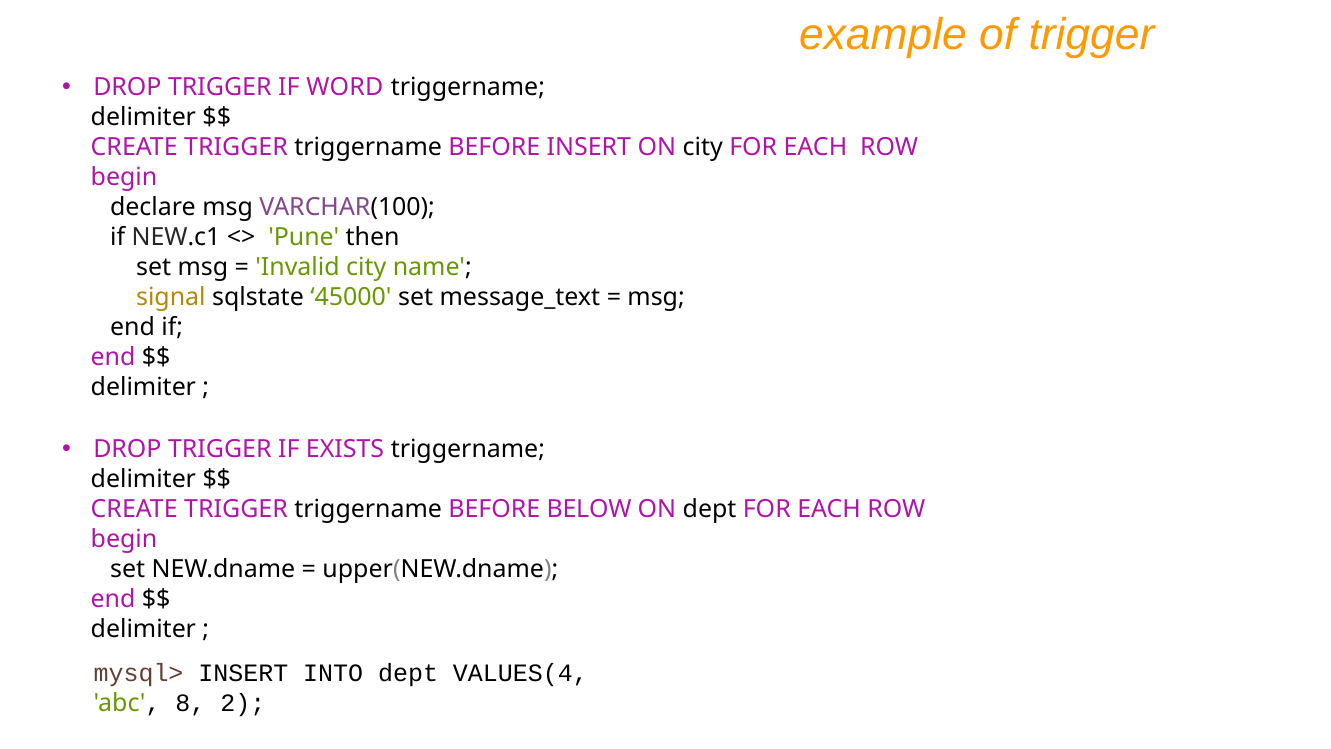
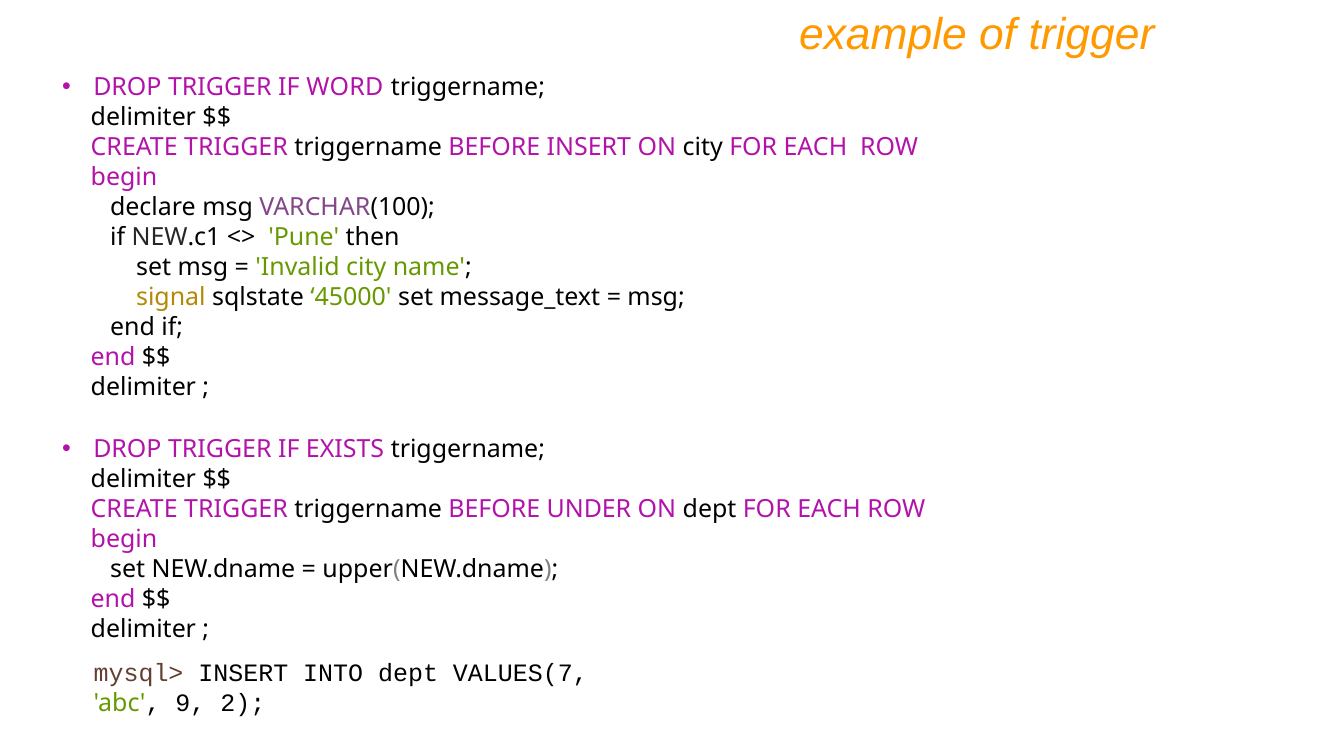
BELOW: BELOW -> UNDER (589, 509)
VALUES(4: VALUES(4 -> VALUES(7 (520, 673)
8: 8 -> 9 (190, 703)
